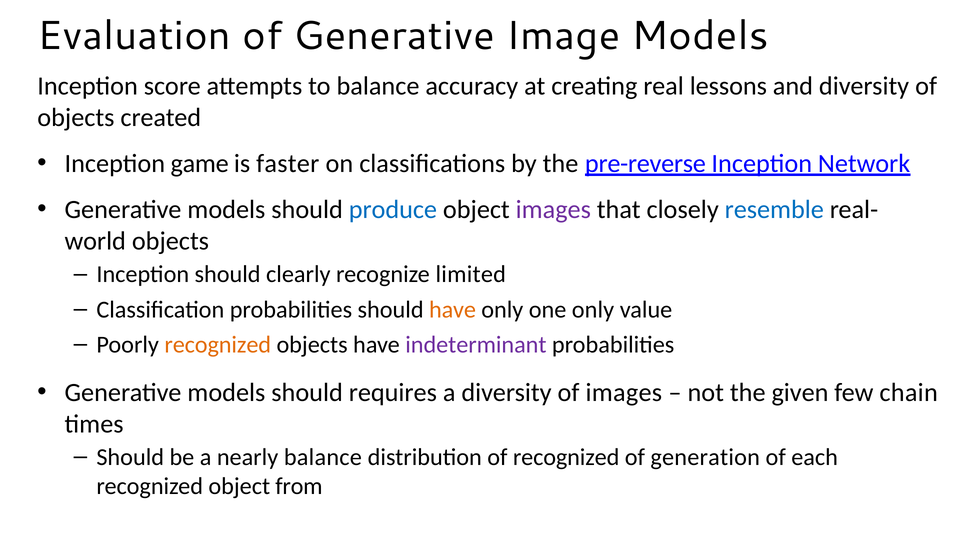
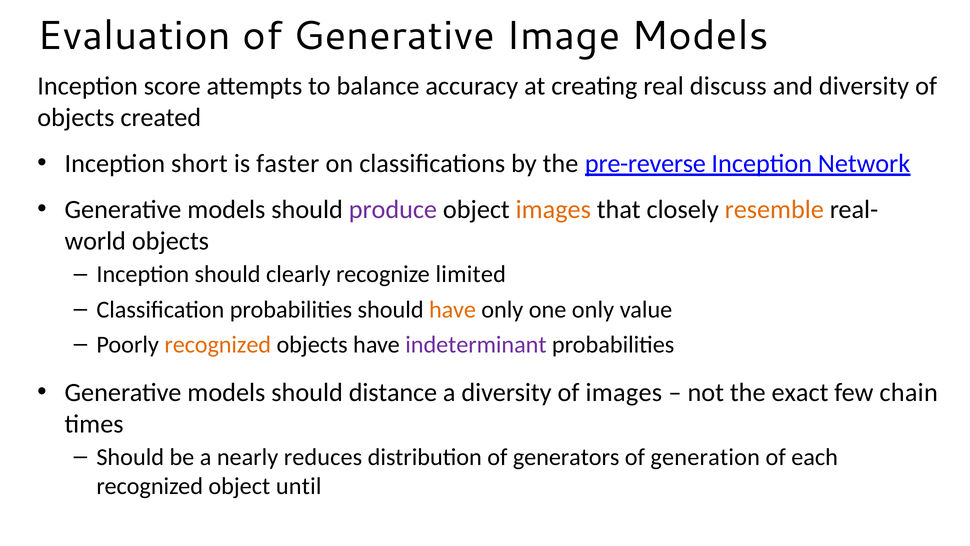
lessons: lessons -> discuss (728, 86)
game: game -> short (199, 163)
produce colour: blue -> purple (393, 210)
images colour: purple -> orange (553, 210)
resemble colour: blue -> orange (774, 210)
requires: requires -> distance (393, 392)
given: given -> exact (800, 392)
nearly balance: balance -> reduces (323, 457)
of recognized: recognized -> generators (566, 457)
from: from -> until (299, 486)
